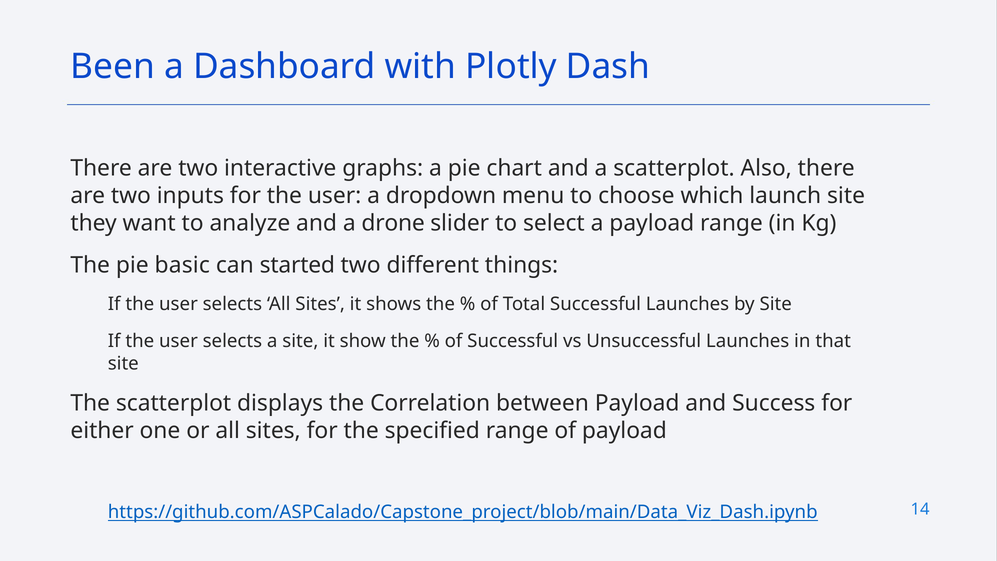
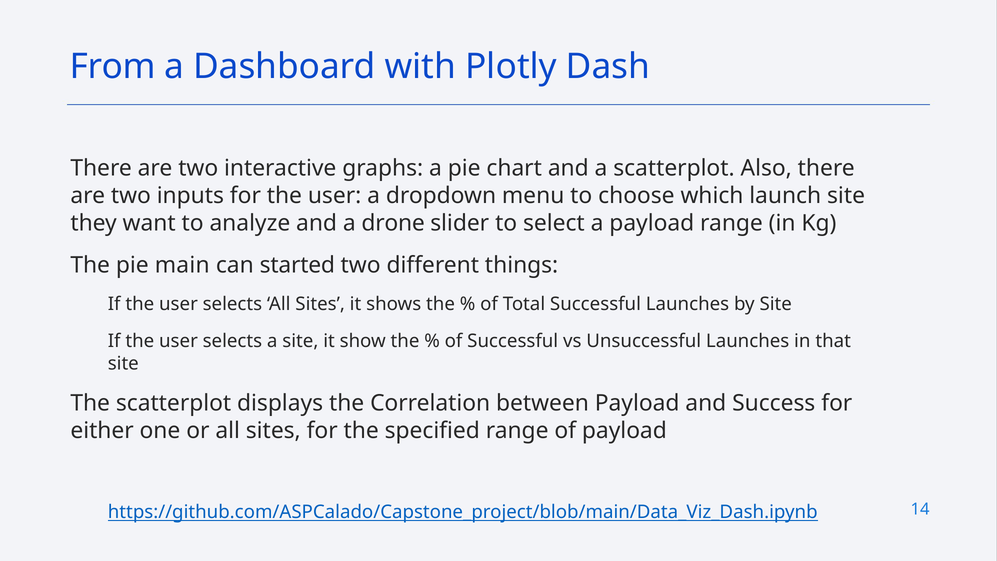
Been: Been -> From (113, 67)
basic: basic -> main (182, 265)
